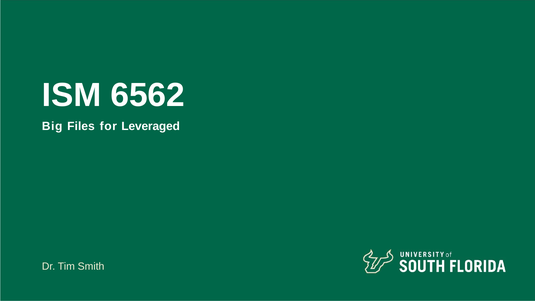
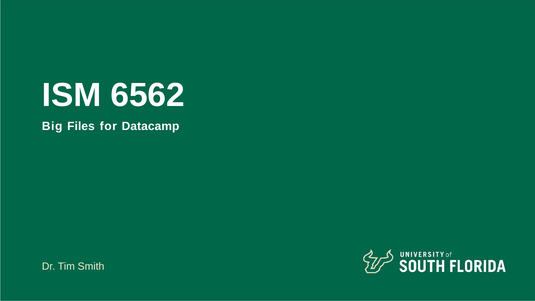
Leveraged: Leveraged -> Datacamp (151, 126)
